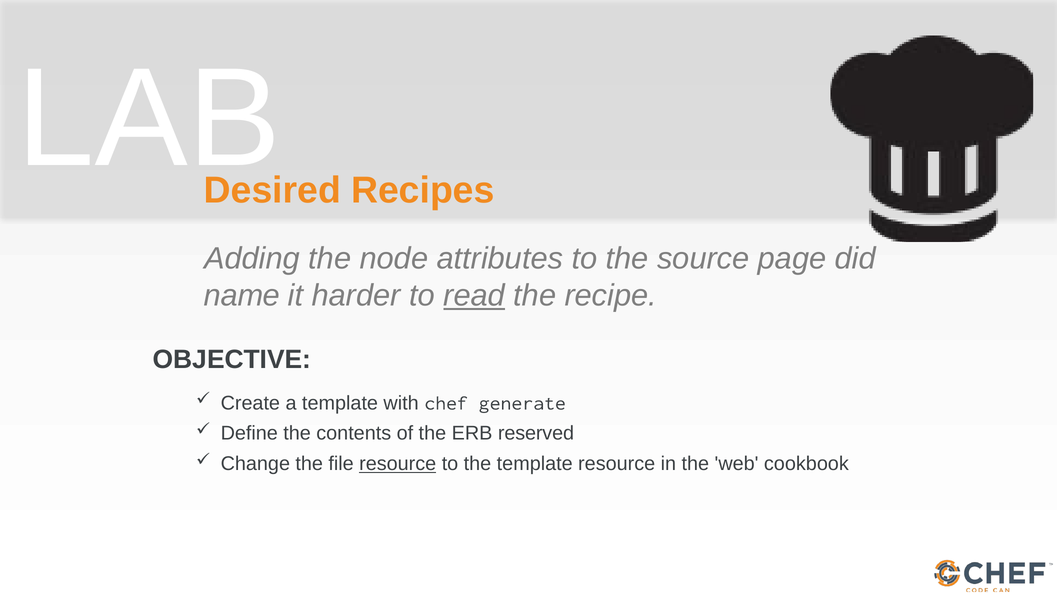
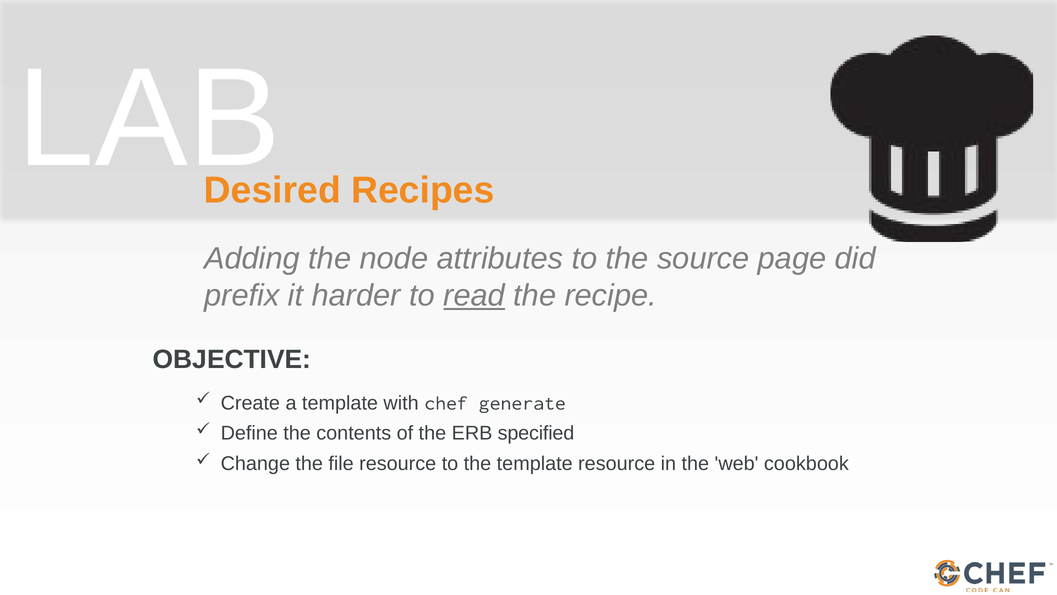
name: name -> prefix (242, 295)
reserved: reserved -> specified (536, 433)
resource underline: present -> none (398, 464)
